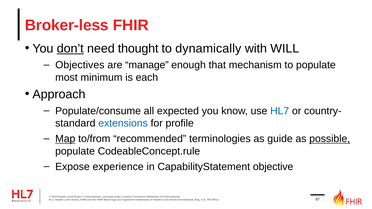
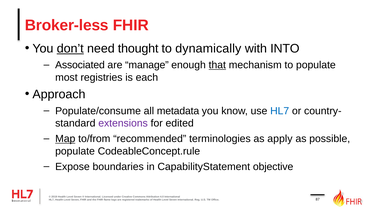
WILL: WILL -> INTO (285, 49)
Objectives: Objectives -> Associated (80, 65)
that underline: none -> present (217, 65)
minimum: minimum -> registries (101, 78)
expected: expected -> metadata (178, 111)
extensions colour: blue -> purple (123, 123)
profile: profile -> edited (180, 123)
guide: guide -> apply (280, 139)
possible underline: present -> none (330, 139)
experience: experience -> boundaries (118, 167)
